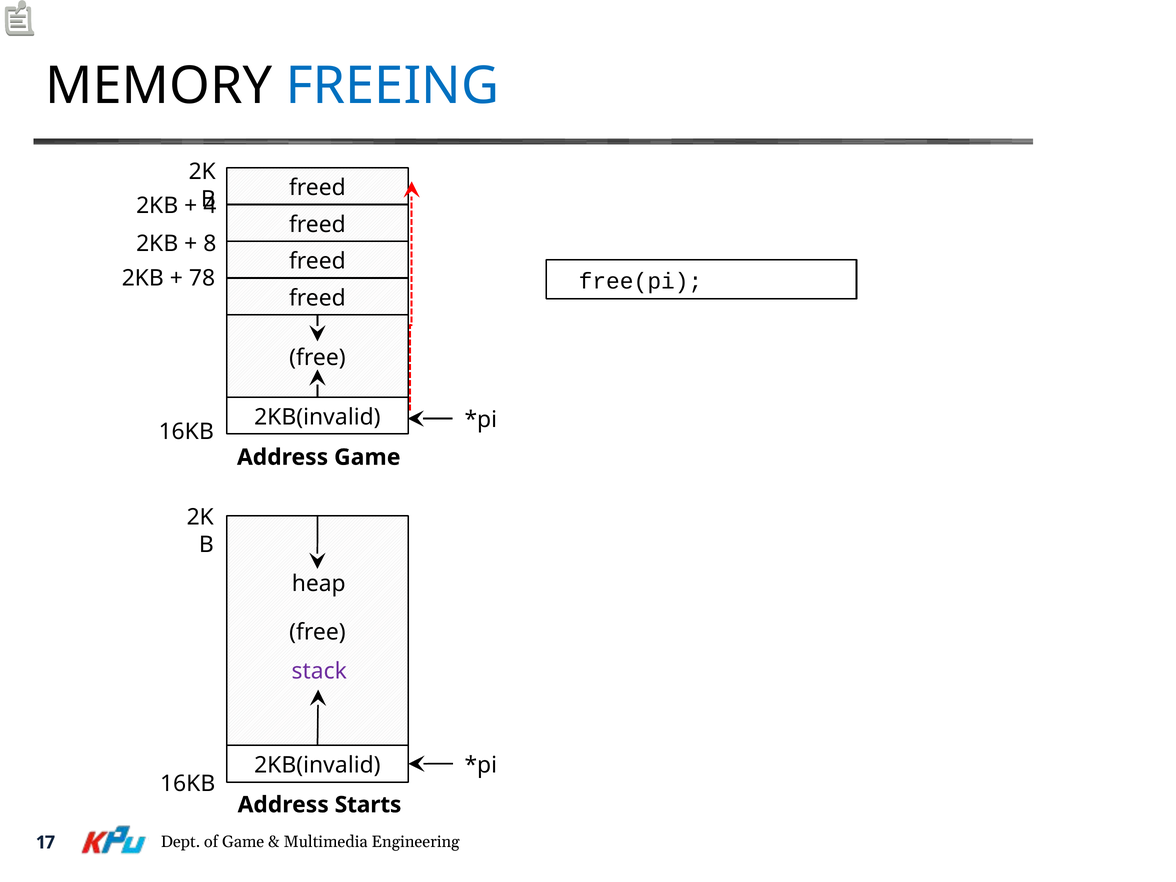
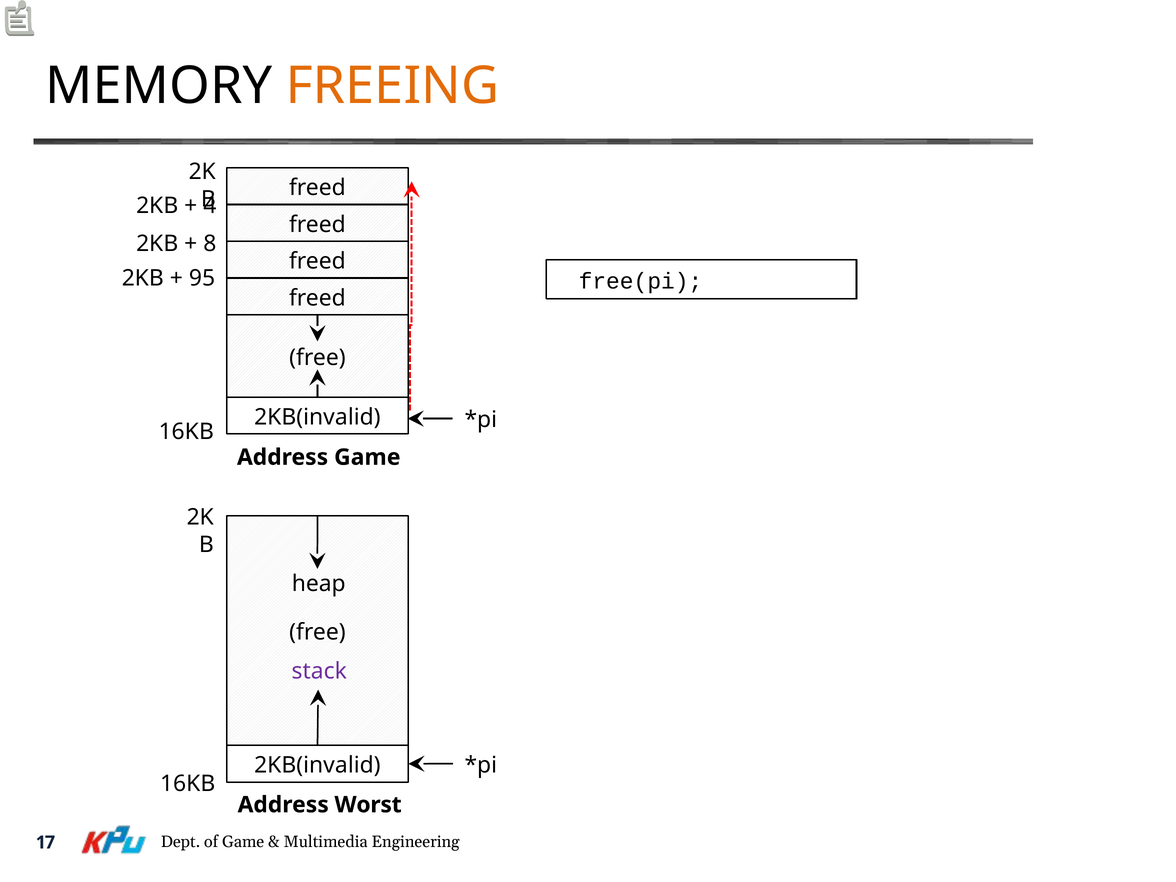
FREEING colour: blue -> orange (392, 86)
78: 78 -> 95 (202, 278)
Starts: Starts -> Worst (368, 805)
